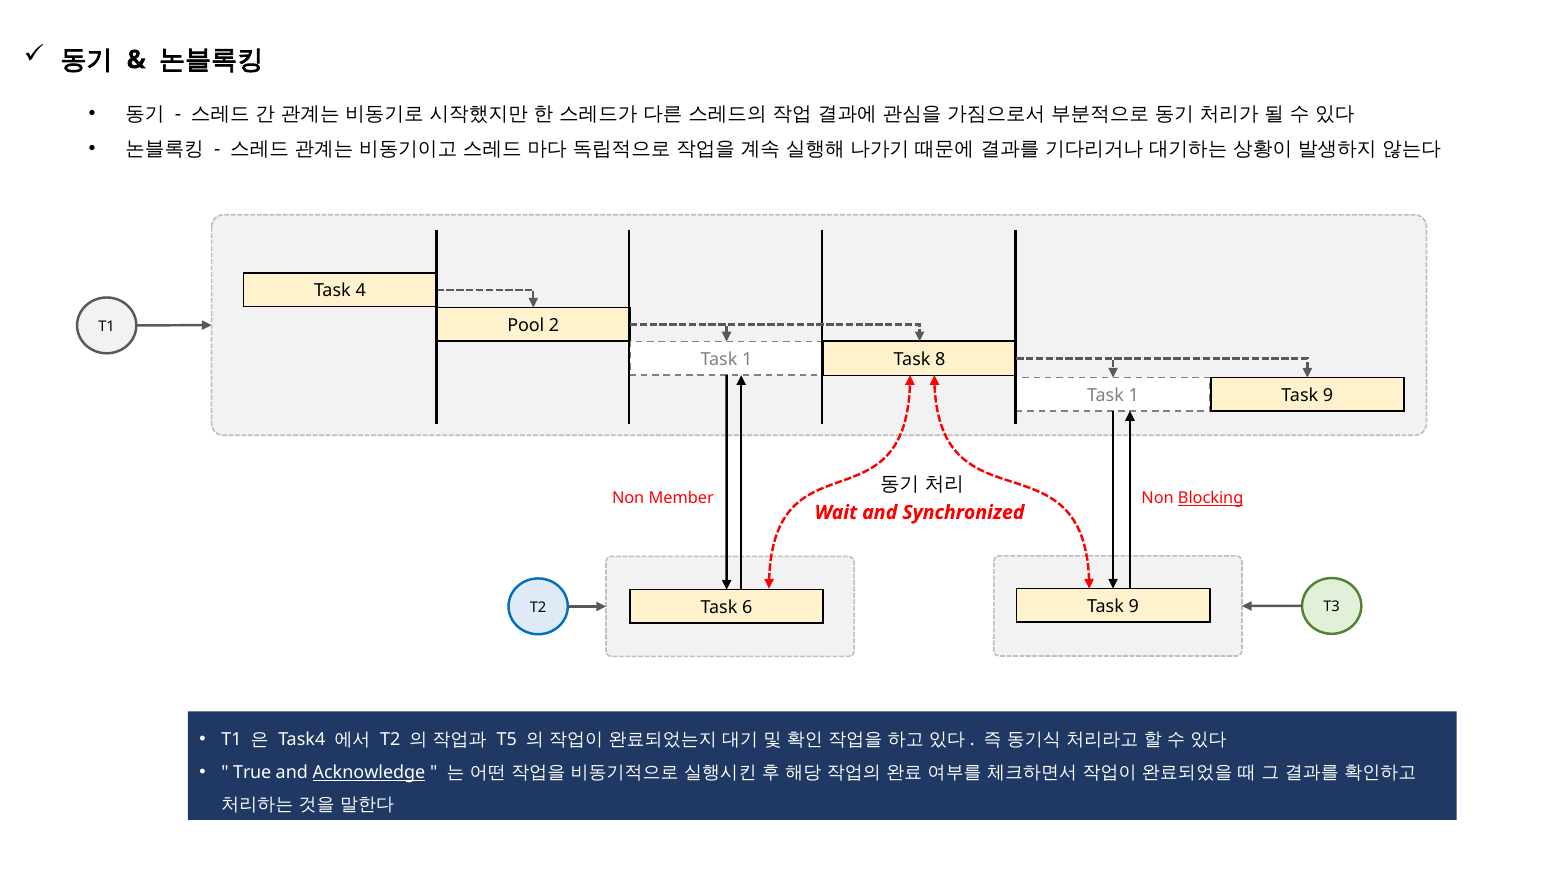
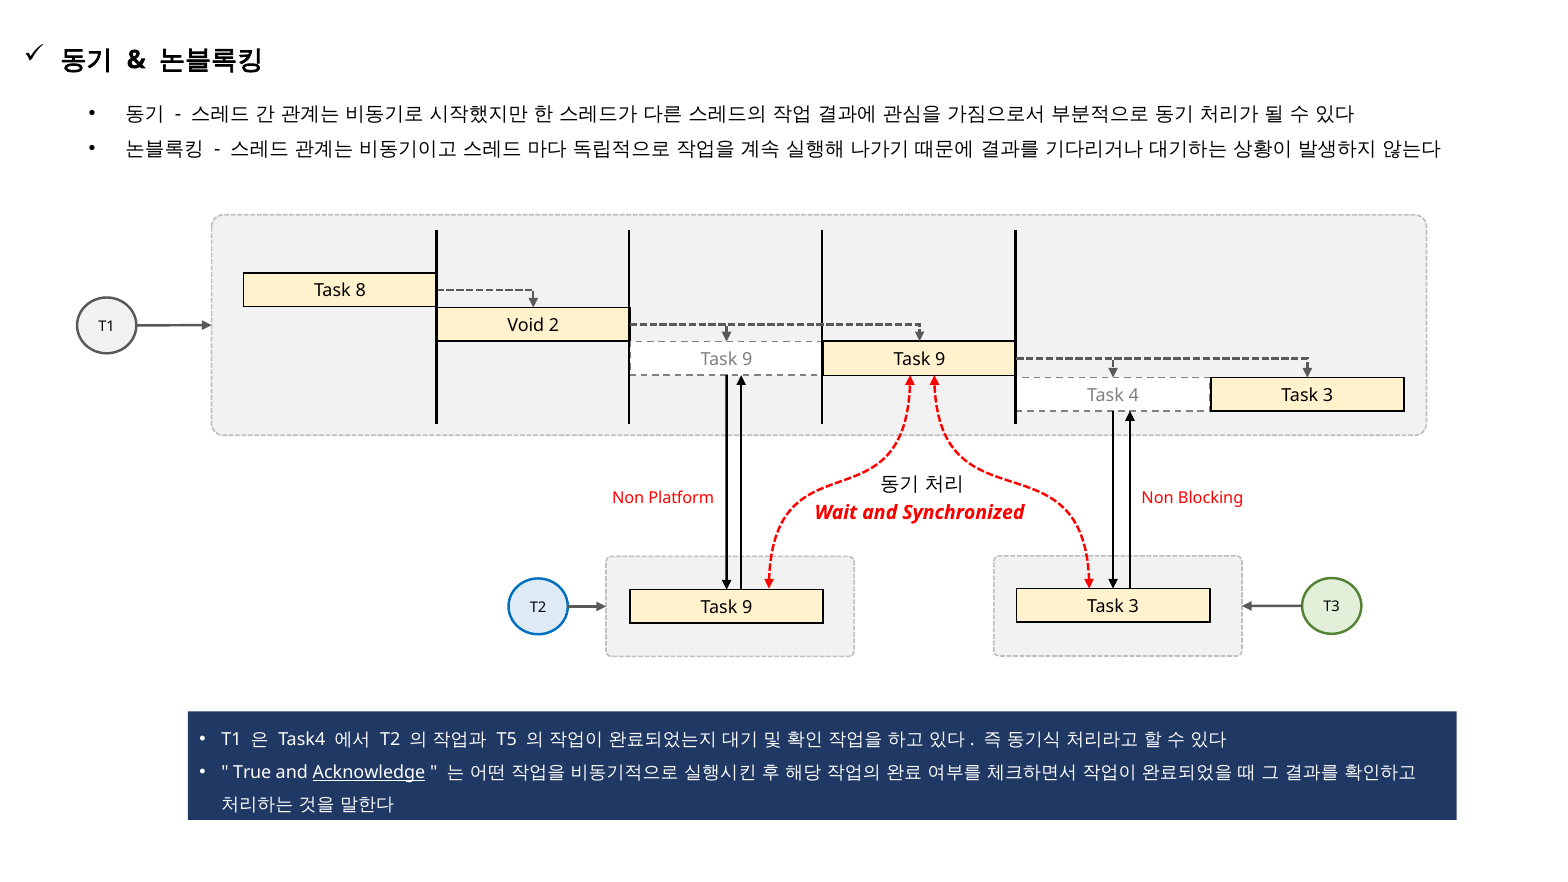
4: 4 -> 8 (361, 291)
Pool: Pool -> Void (526, 326)
1: 1 -> 9 (747, 360)
8: 8 -> 9 (940, 360)
1: 1 -> 4 (1134, 396)
9: 9 -> 3 (1328, 396)
Member: Member -> Platform (681, 498)
Blocking underline: present -> none (1211, 498)
9: 9 -> 3 (1134, 607)
6: 6 -> 9 (747, 608)
